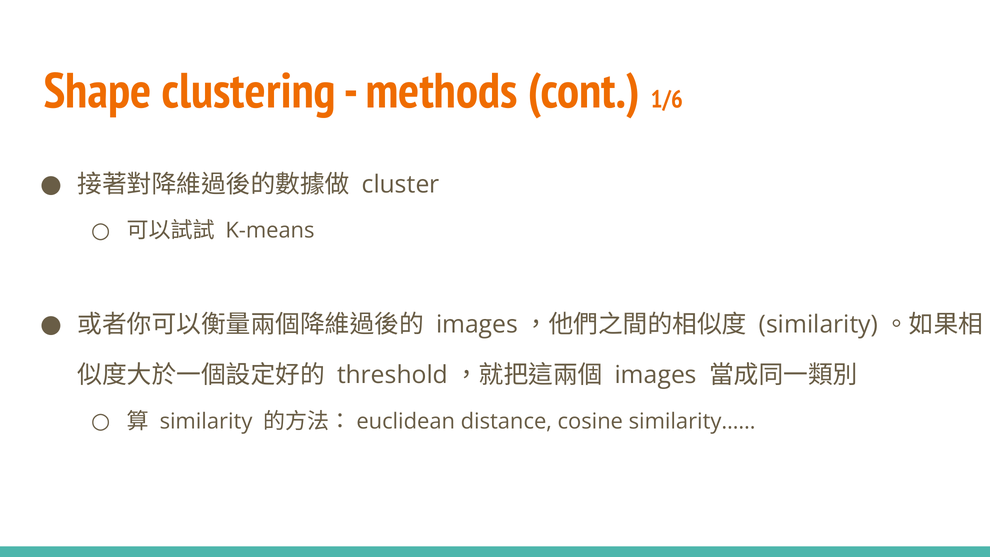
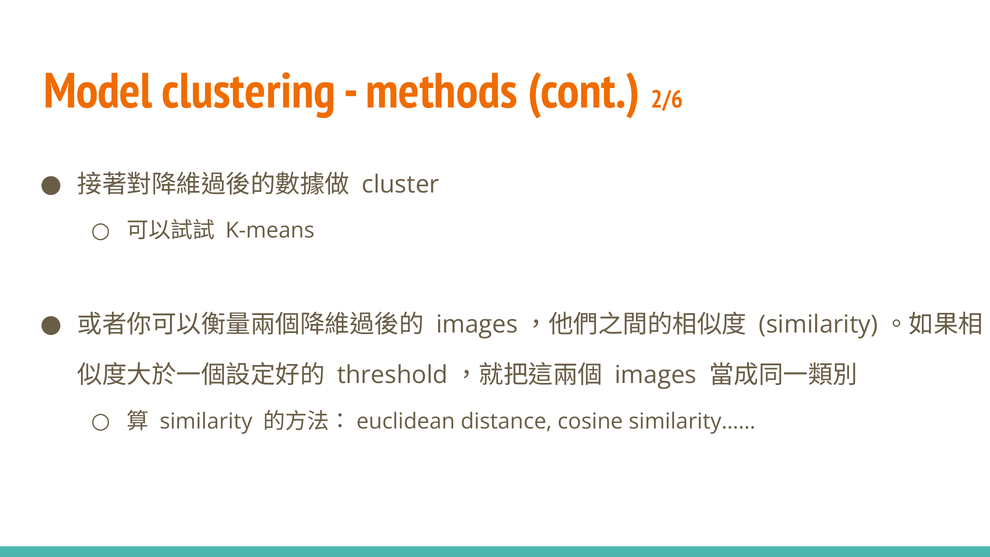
Shape: Shape -> Model (98, 91)
1/6: 1/6 -> 2/6 (667, 99)
